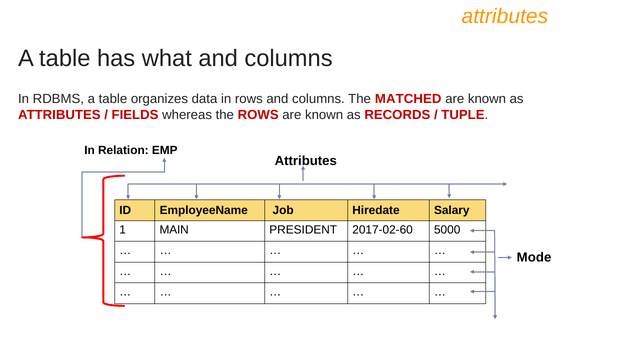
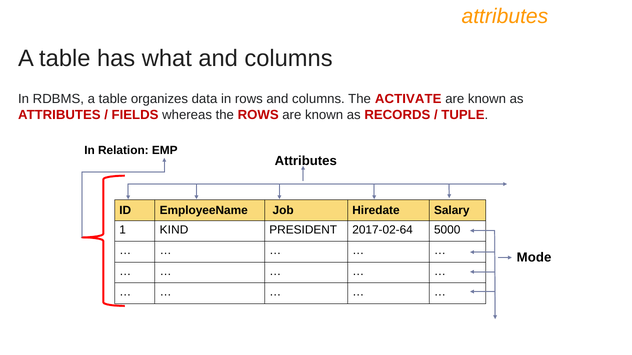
MATCHED: MATCHED -> ACTIVATE (408, 99)
MAIN: MAIN -> KIND (174, 230)
2017-02-60: 2017-02-60 -> 2017-02-64 (383, 230)
